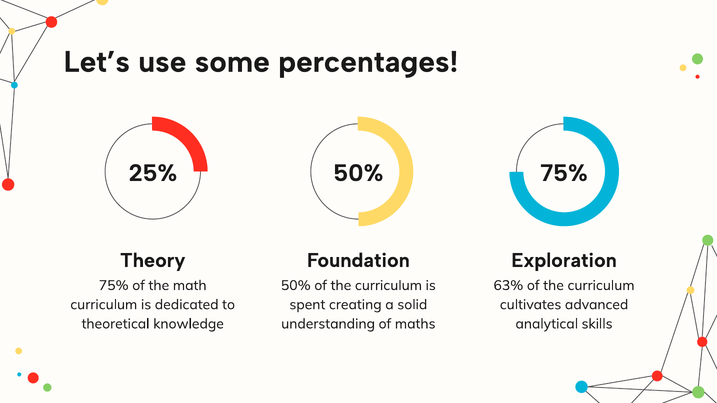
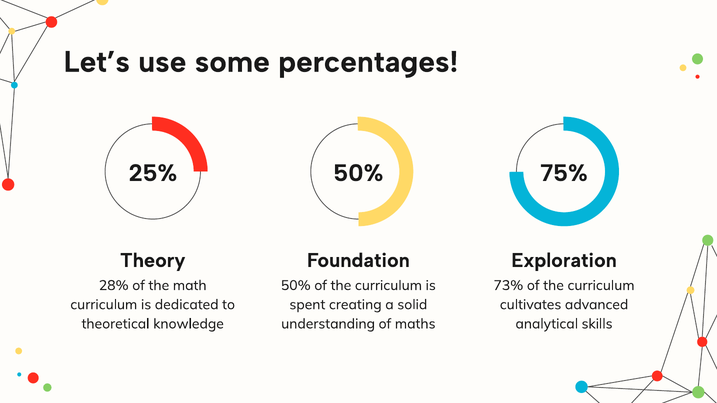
75%: 75% -> 28% (114, 286)
63%: 63% -> 73% (508, 286)
